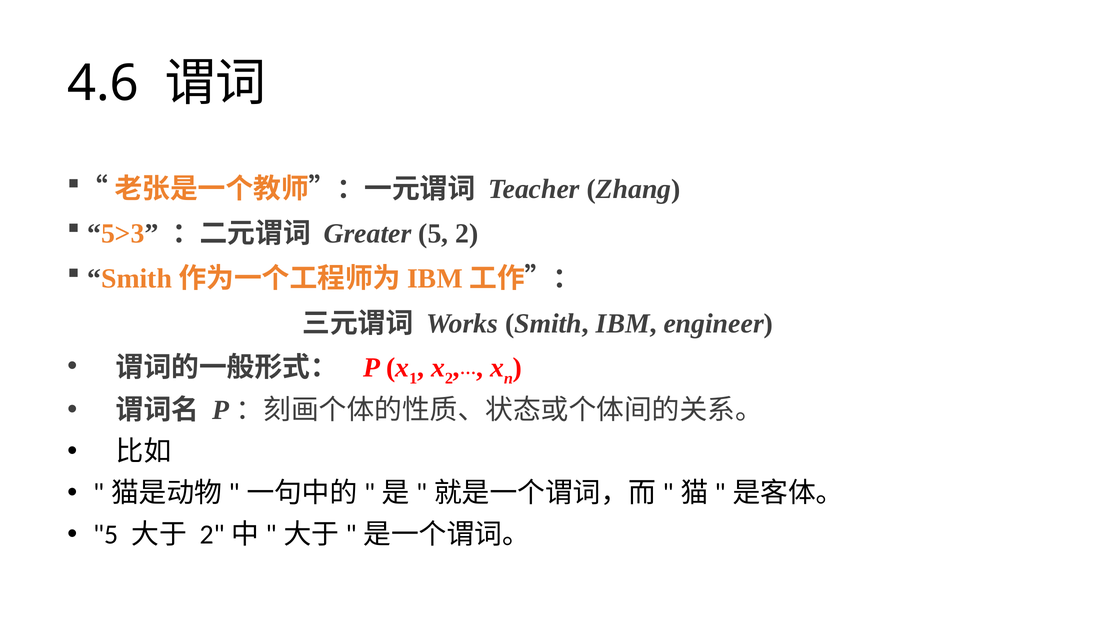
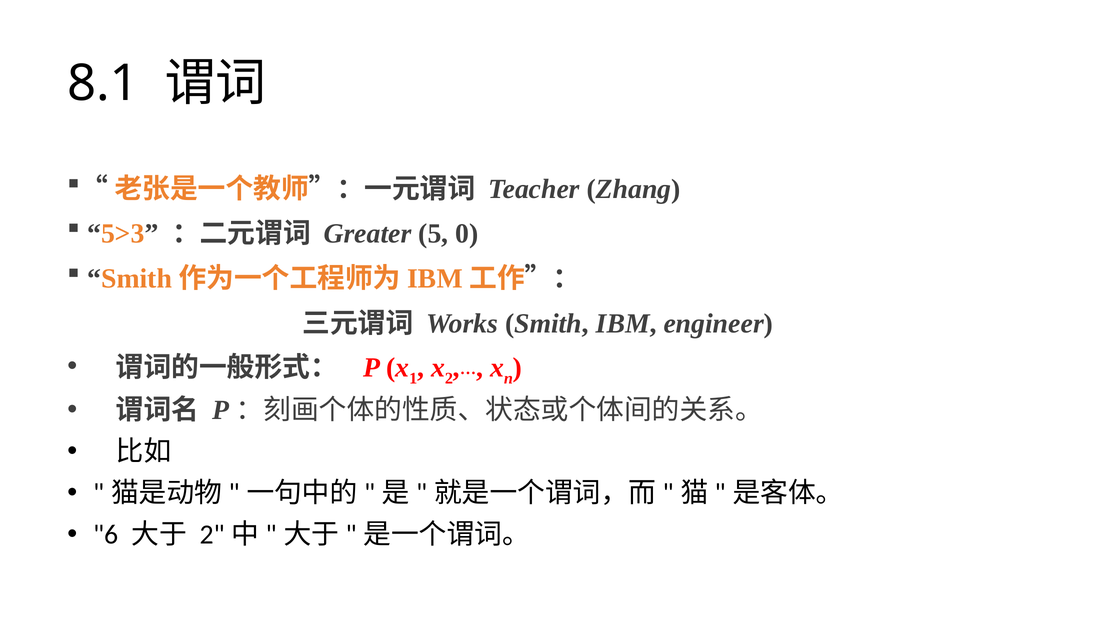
4.6: 4.6 -> 8.1 (103, 84)
5 2: 2 -> 0 (467, 234)
5: 5 -> 6 (106, 535)
